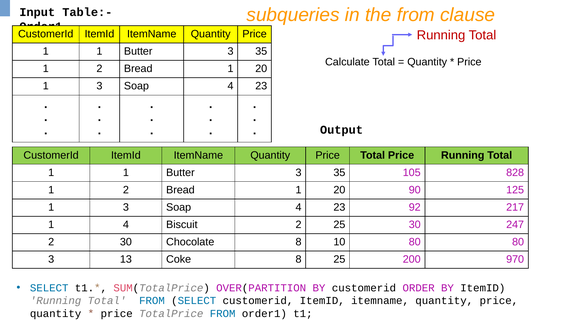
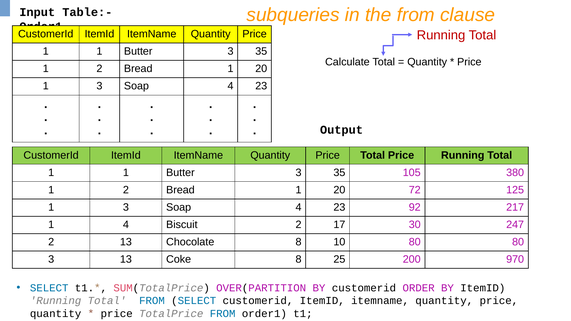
828: 828 -> 380 (515, 173)
90: 90 -> 72 (415, 190)
2 25: 25 -> 17 (339, 225)
2 30: 30 -> 13 (126, 242)
